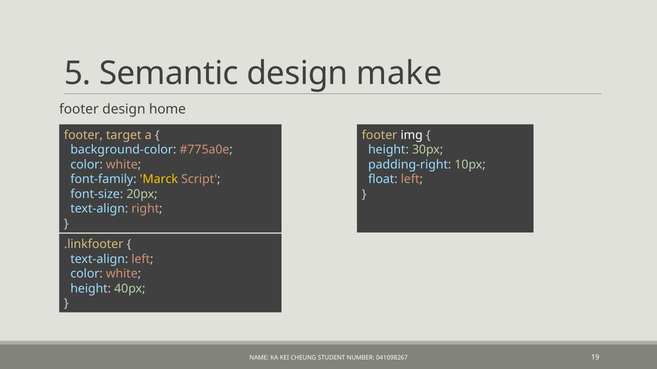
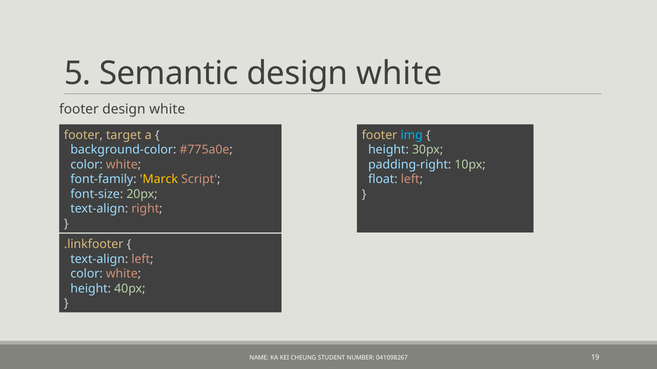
Semantic design make: make -> white (399, 74)
footer design home: home -> white (167, 109)
img colour: white -> light blue (412, 135)
